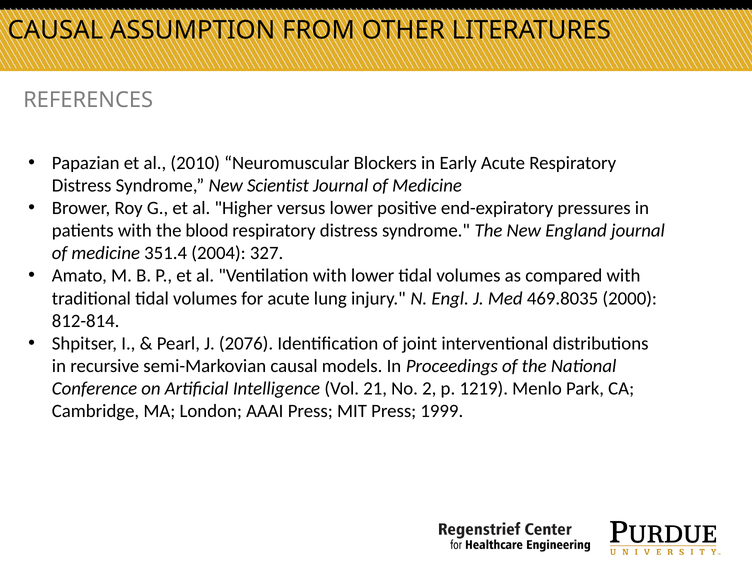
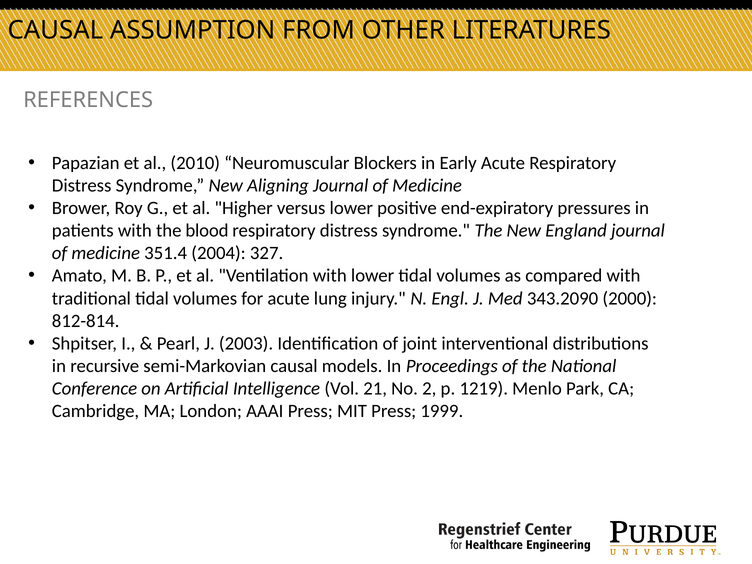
Scientist: Scientist -> Aligning (278, 186)
469.8035: 469.8035 -> 343.2090 (563, 298)
2076: 2076 -> 2003 (246, 343)
